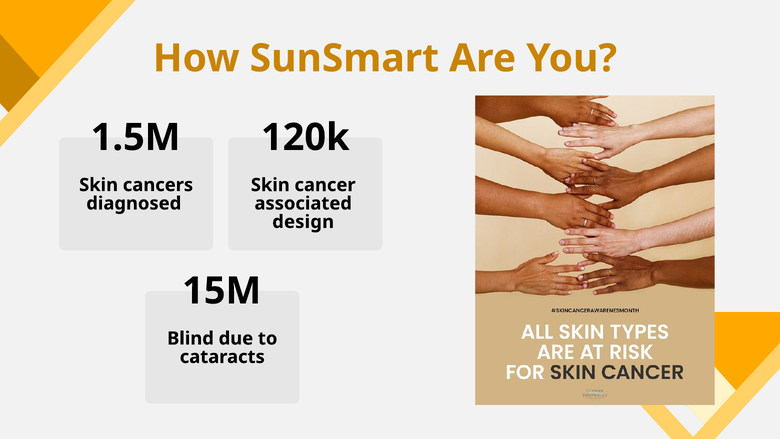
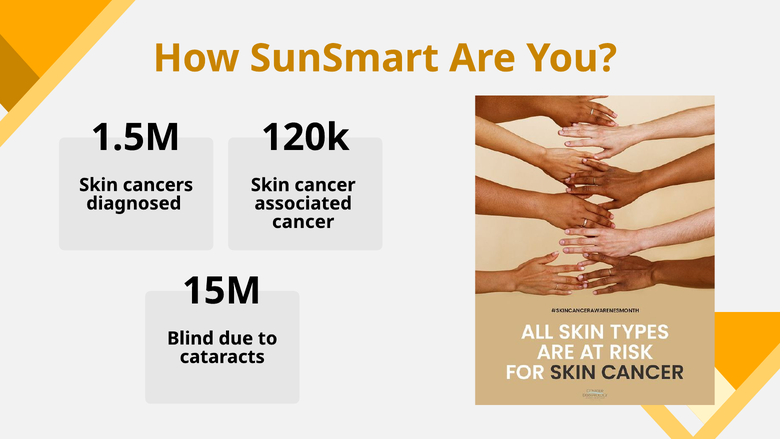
design: design -> cancer (303, 222)
